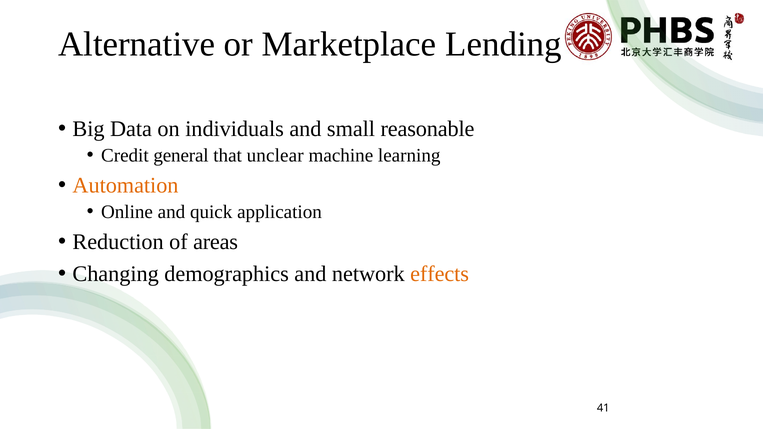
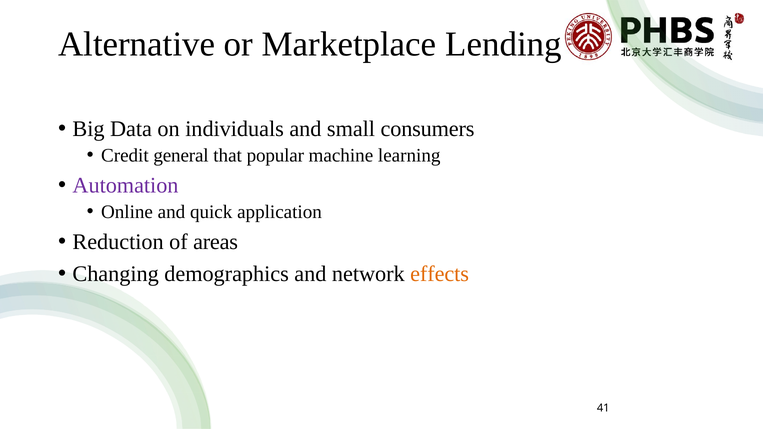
reasonable: reasonable -> consumers (428, 129)
unclear: unclear -> popular (275, 155)
Automation colour: orange -> purple (125, 186)
